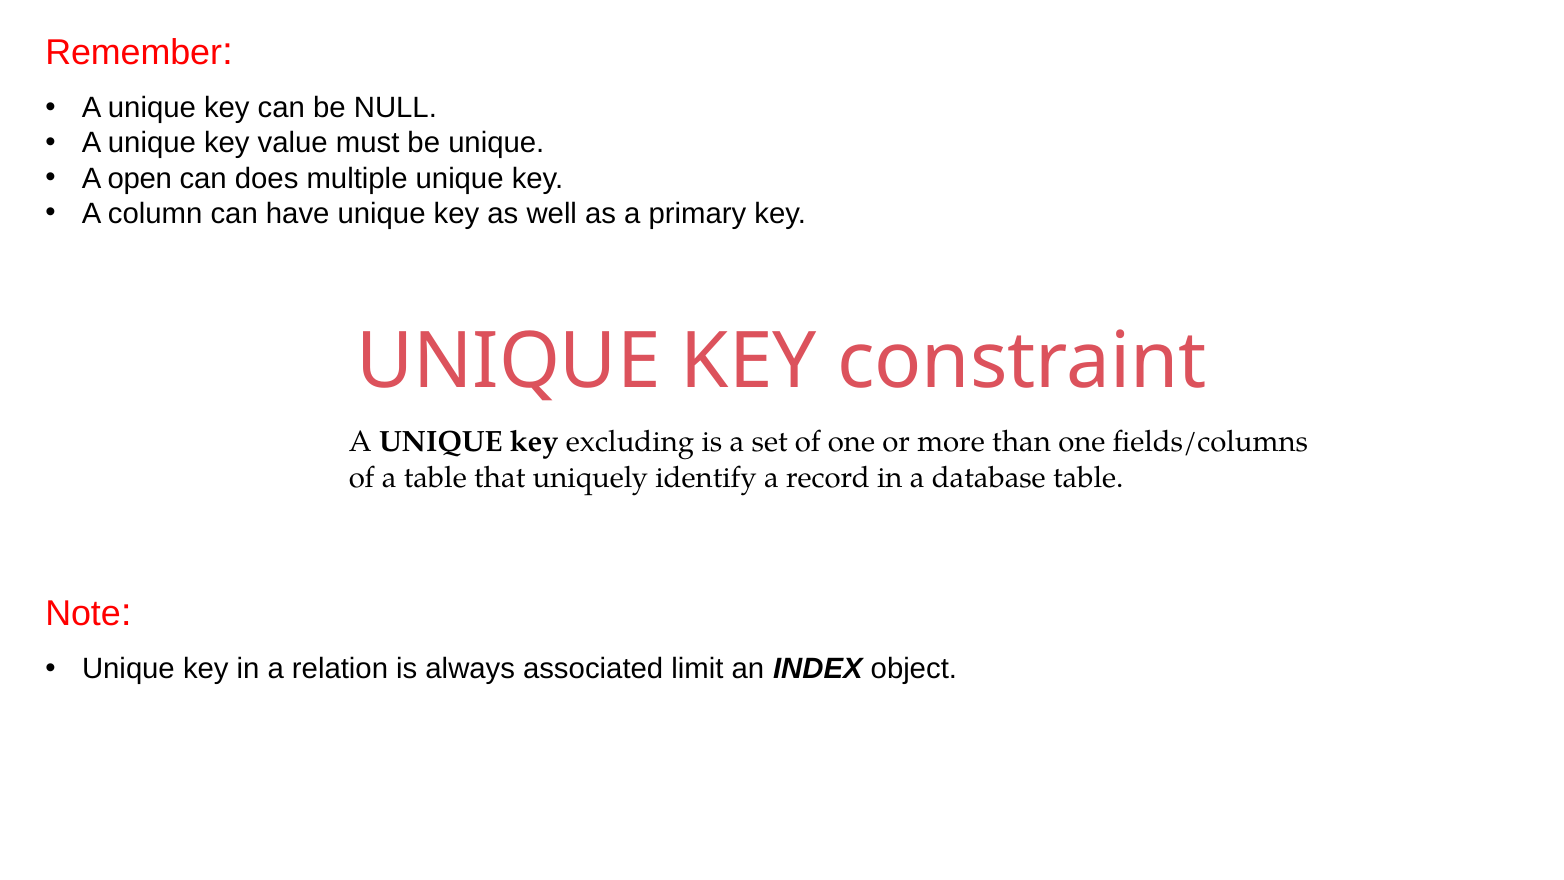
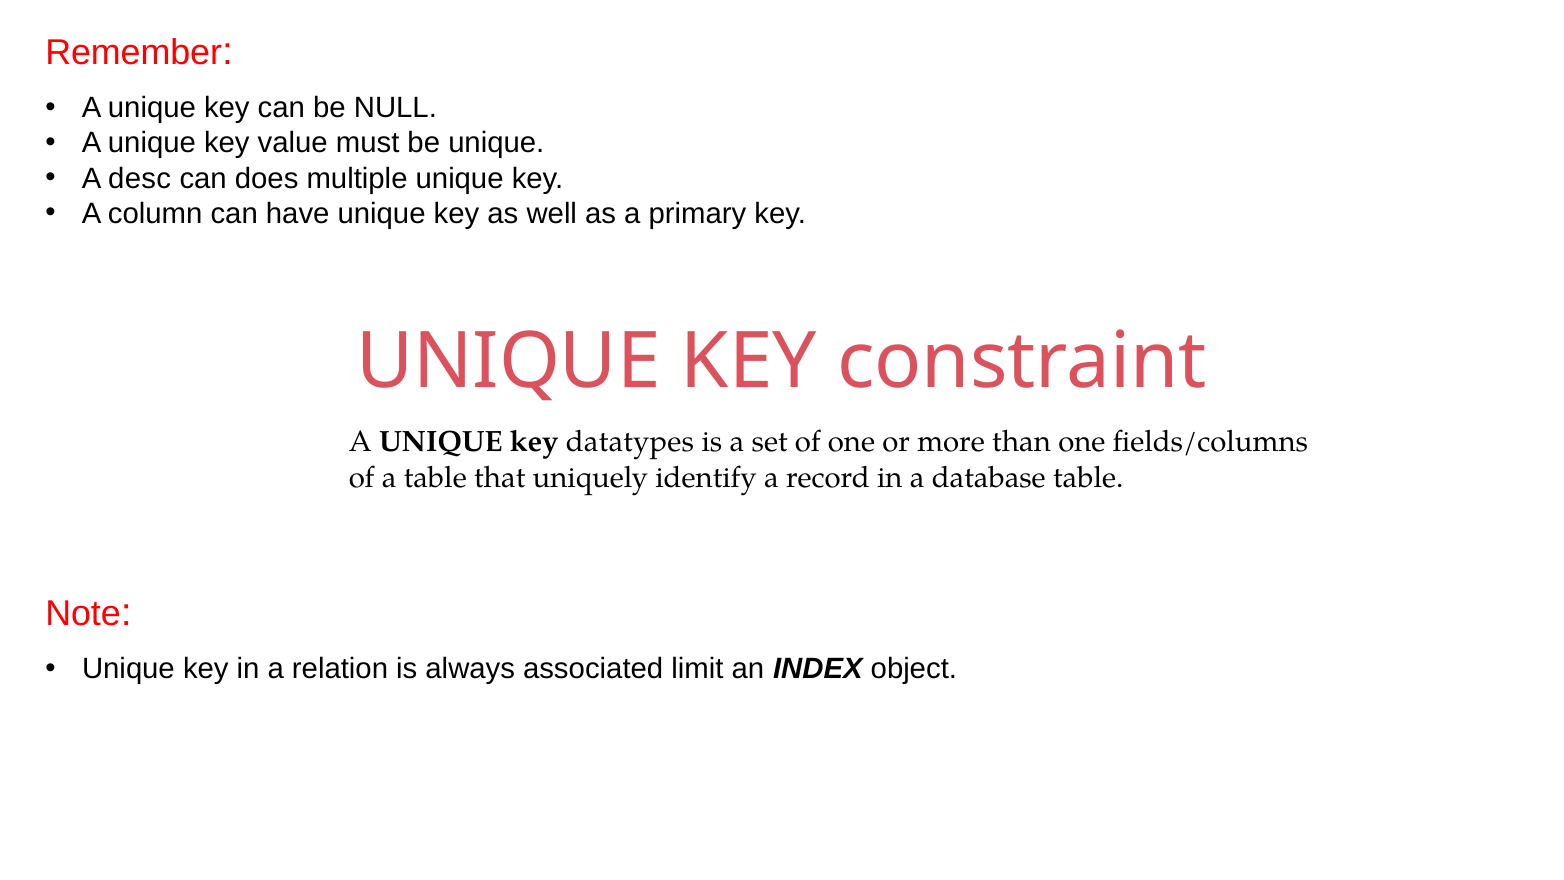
open: open -> desc (140, 178)
excluding: excluding -> datatypes (630, 442)
